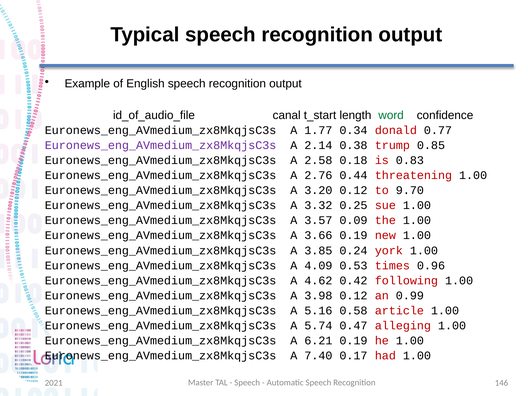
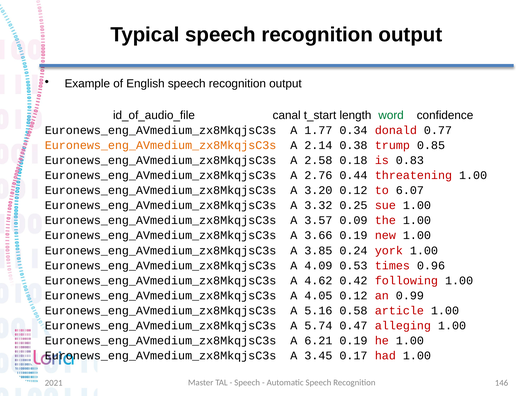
Euronews_eng_AVmedium_zx8MkqjsC3s colour: purple -> orange (161, 145)
9.70: 9.70 -> 6.07 (410, 190)
3.98: 3.98 -> 4.05 (318, 296)
7.40: 7.40 -> 3.45 (318, 356)
